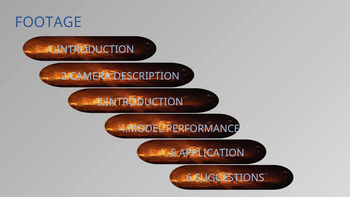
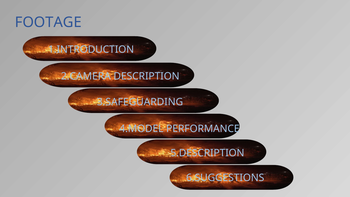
3.INTRODUCTION: 3.INTRODUCTION -> 3.SAFEGUARDING (140, 102)
5.APPLICATION: 5.APPLICATION -> 5.DESCRIPTION (207, 153)
